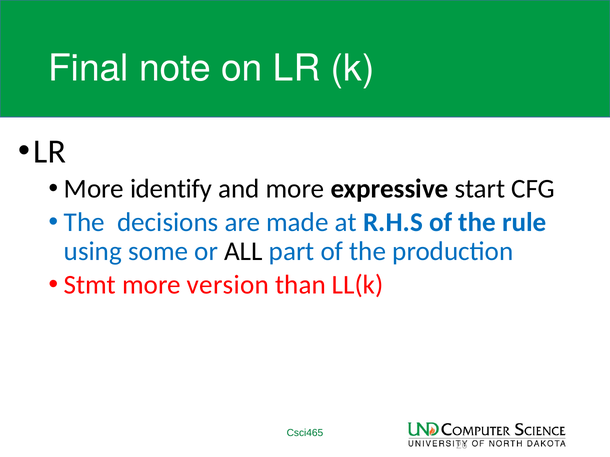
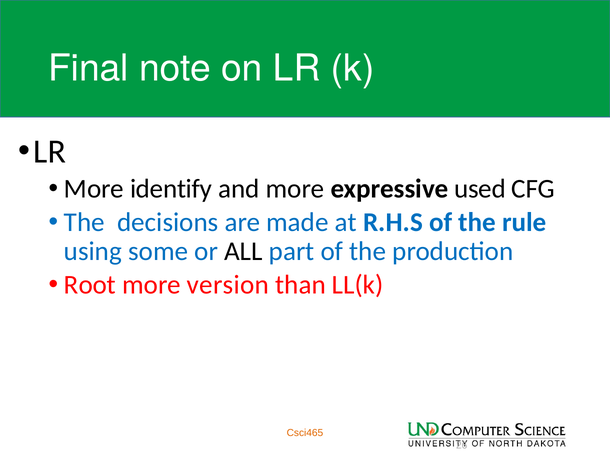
start: start -> used (480, 189)
Stmt: Stmt -> Root (90, 285)
Csci465 colour: green -> orange (305, 433)
